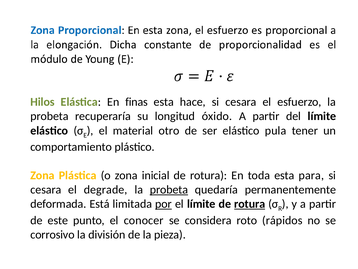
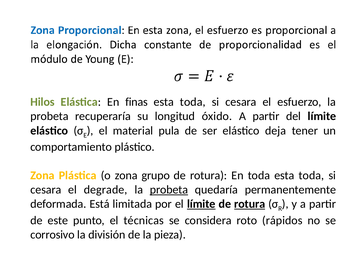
hace: hace -> toda (193, 102)
otro: otro -> pula (169, 130)
pula: pula -> deja (276, 130)
inicial: inicial -> grupo (156, 175)
toda esta para: para -> toda (311, 175)
por underline: present -> none (164, 204)
límite underline: none -> present (201, 204)
conocer: conocer -> técnicas (144, 220)
